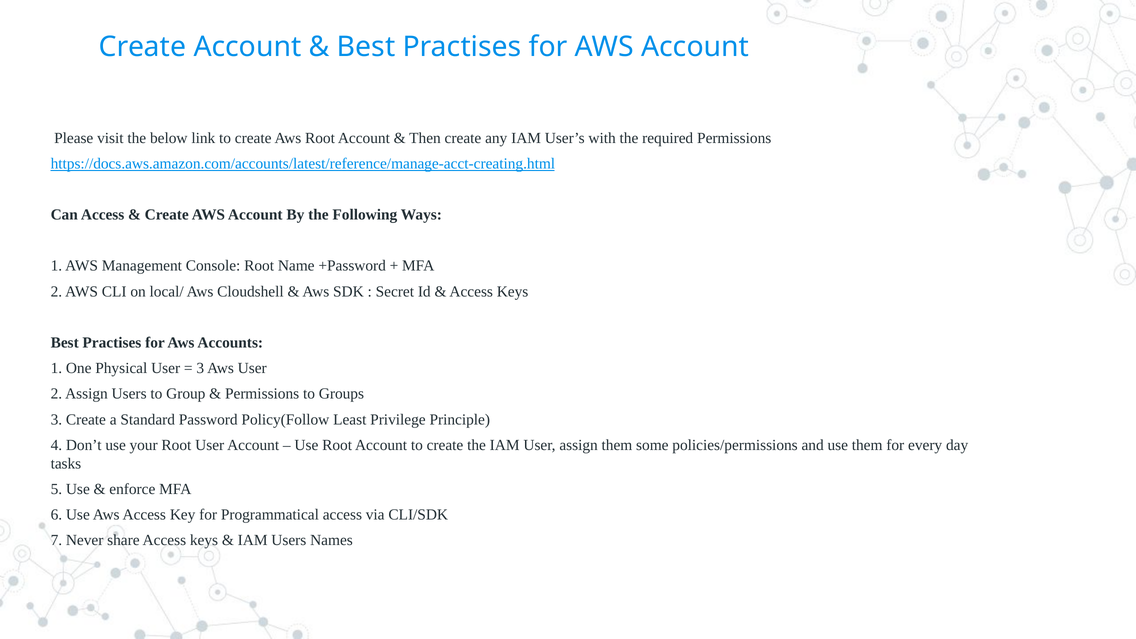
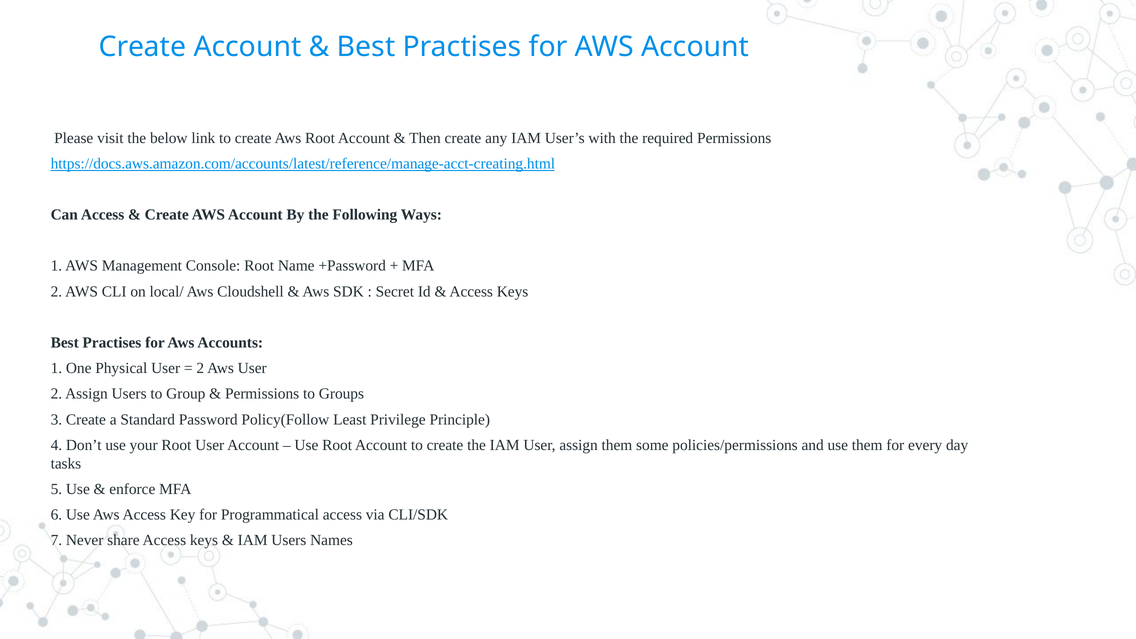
3: 3 -> 2 (200, 368)
